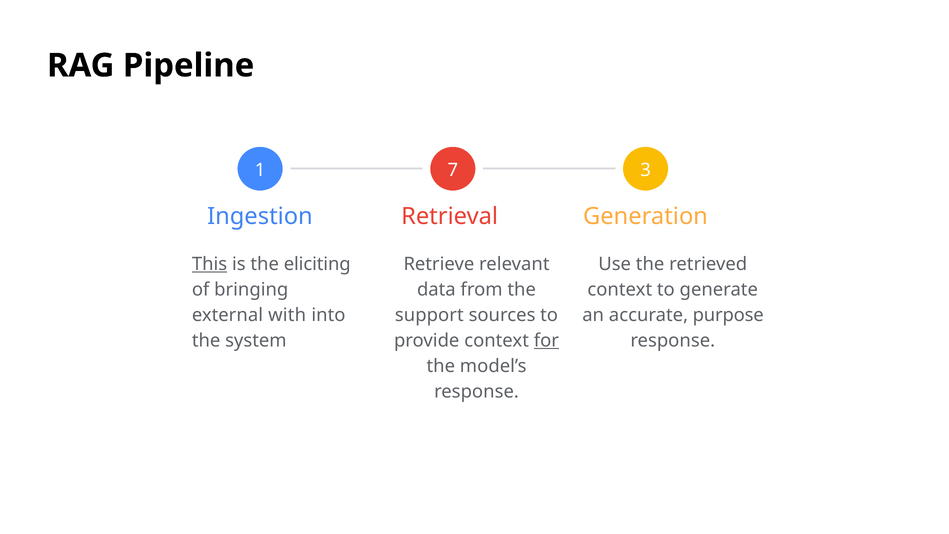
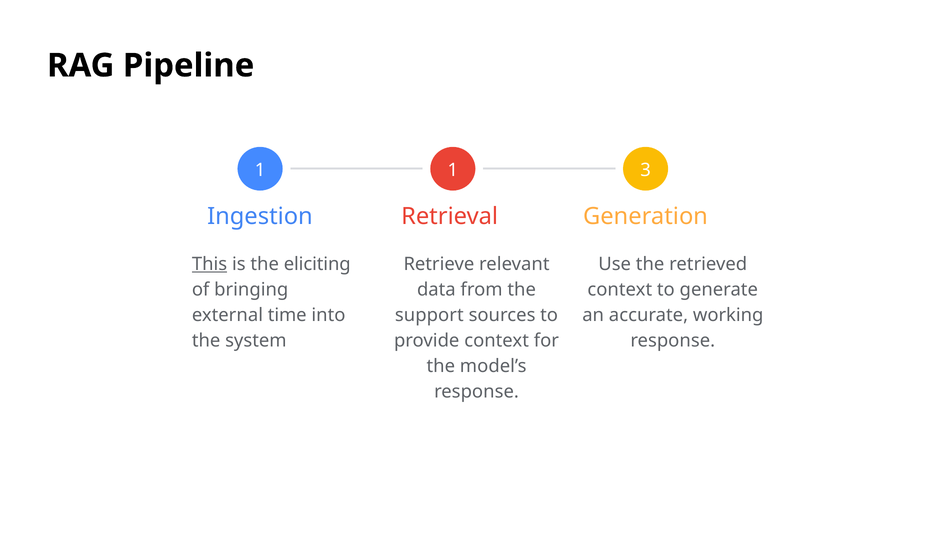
1 7: 7 -> 1 (453, 170)
with: with -> time (287, 315)
purpose: purpose -> working (728, 315)
for underline: present -> none (546, 340)
